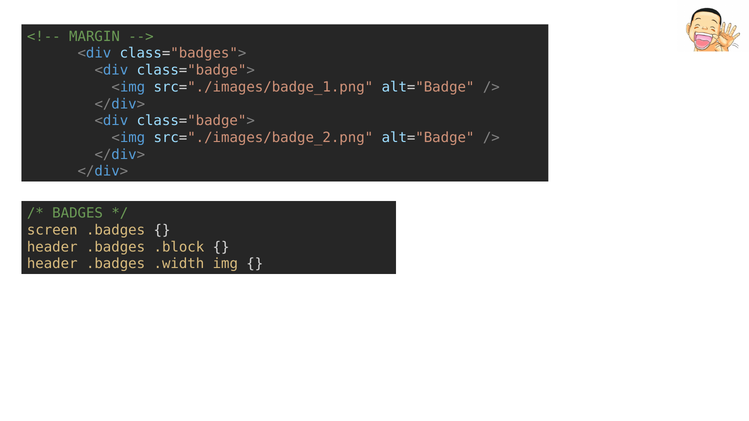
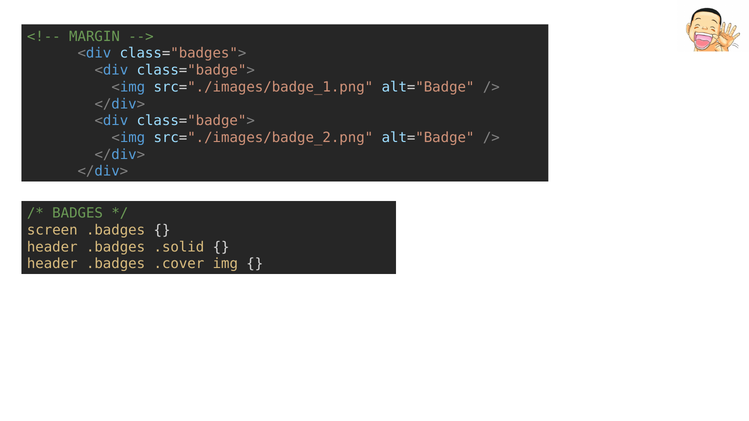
.block: .block -> .solid (179, 247)
.width: .width -> .cover (179, 264)
